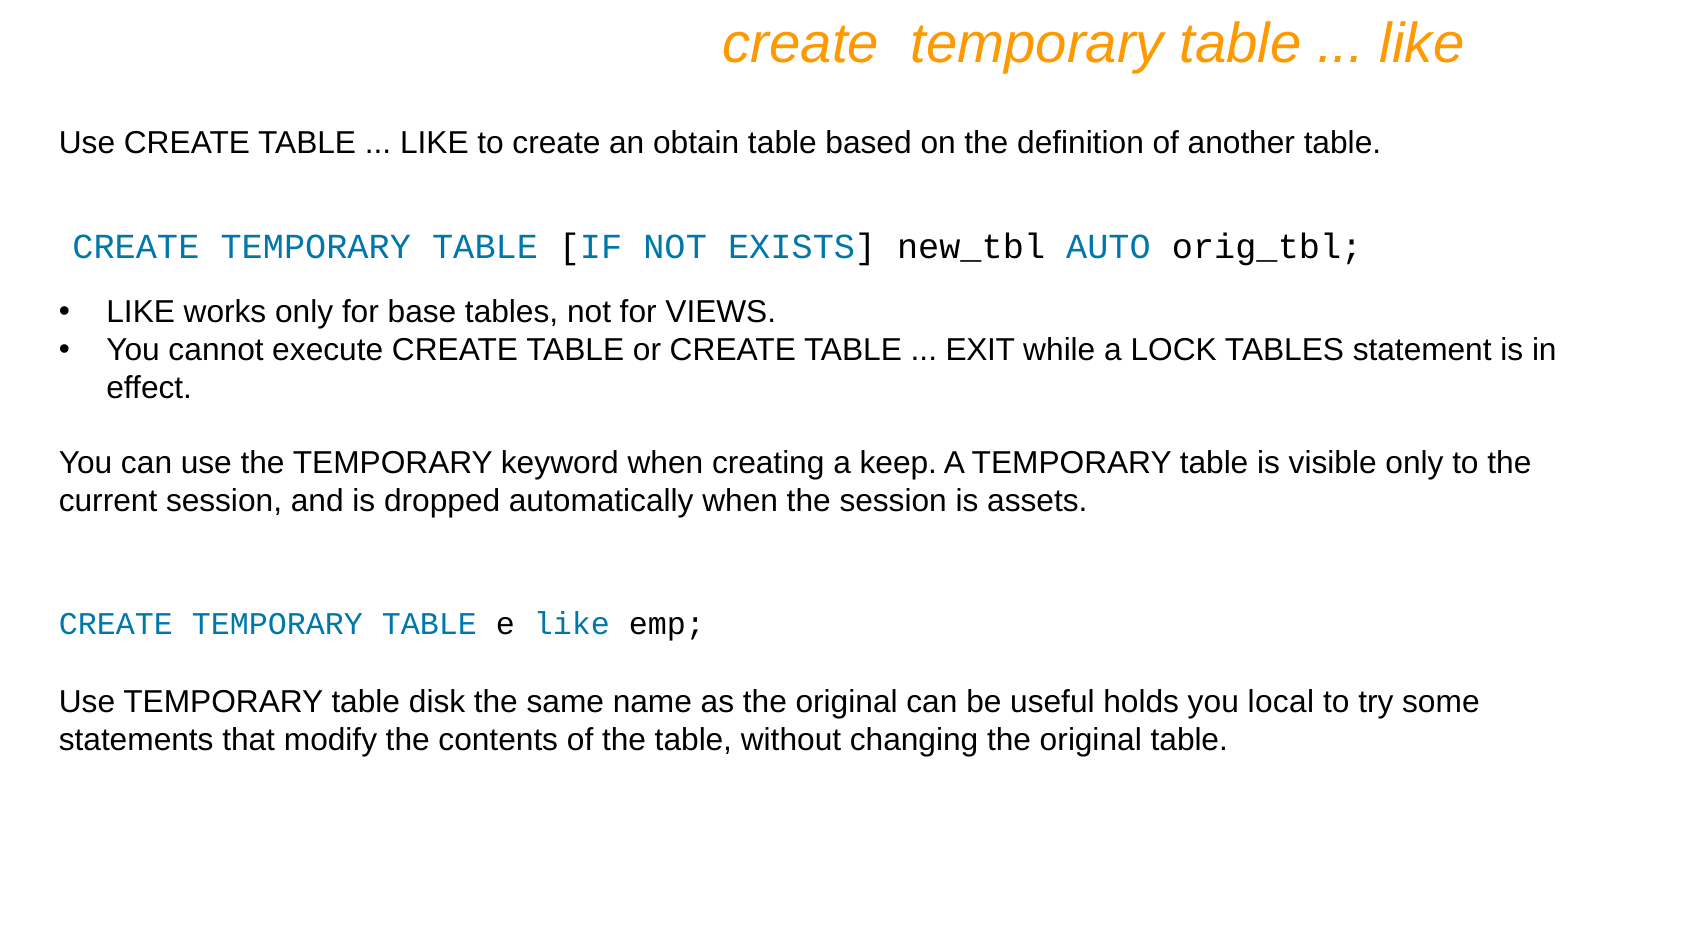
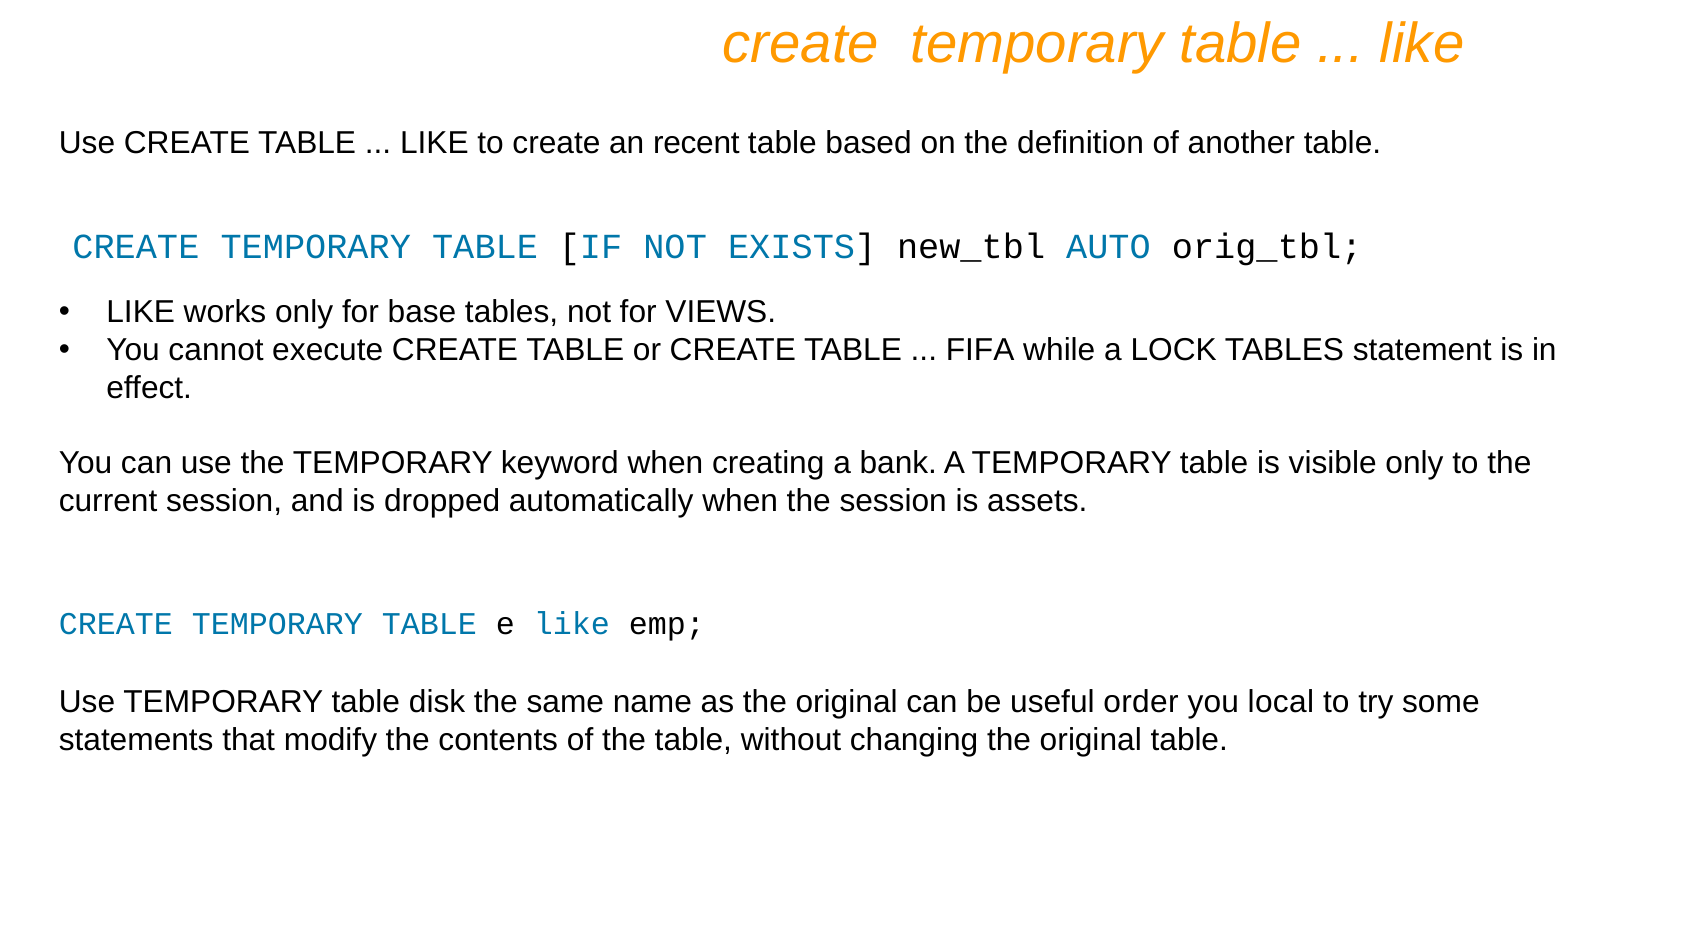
obtain: obtain -> recent (696, 144)
EXIT: EXIT -> FIFA (980, 350)
keep: keep -> bank (898, 463)
holds: holds -> order (1141, 702)
